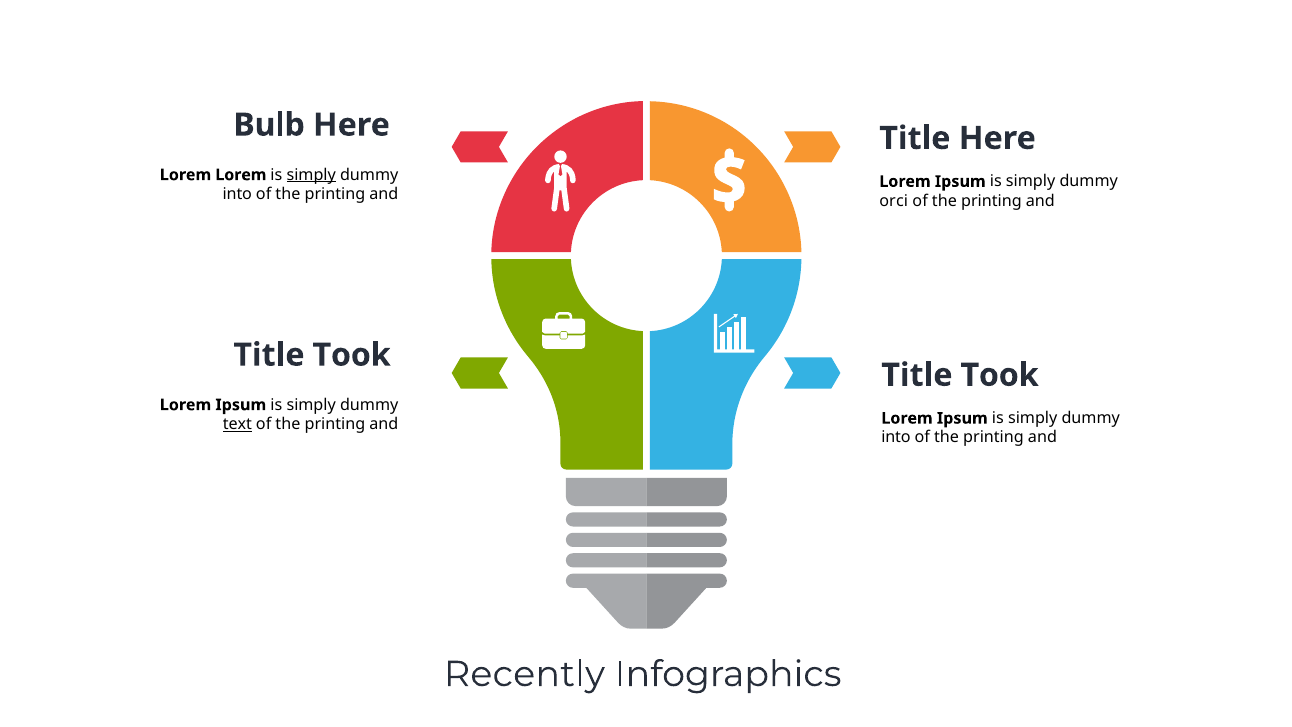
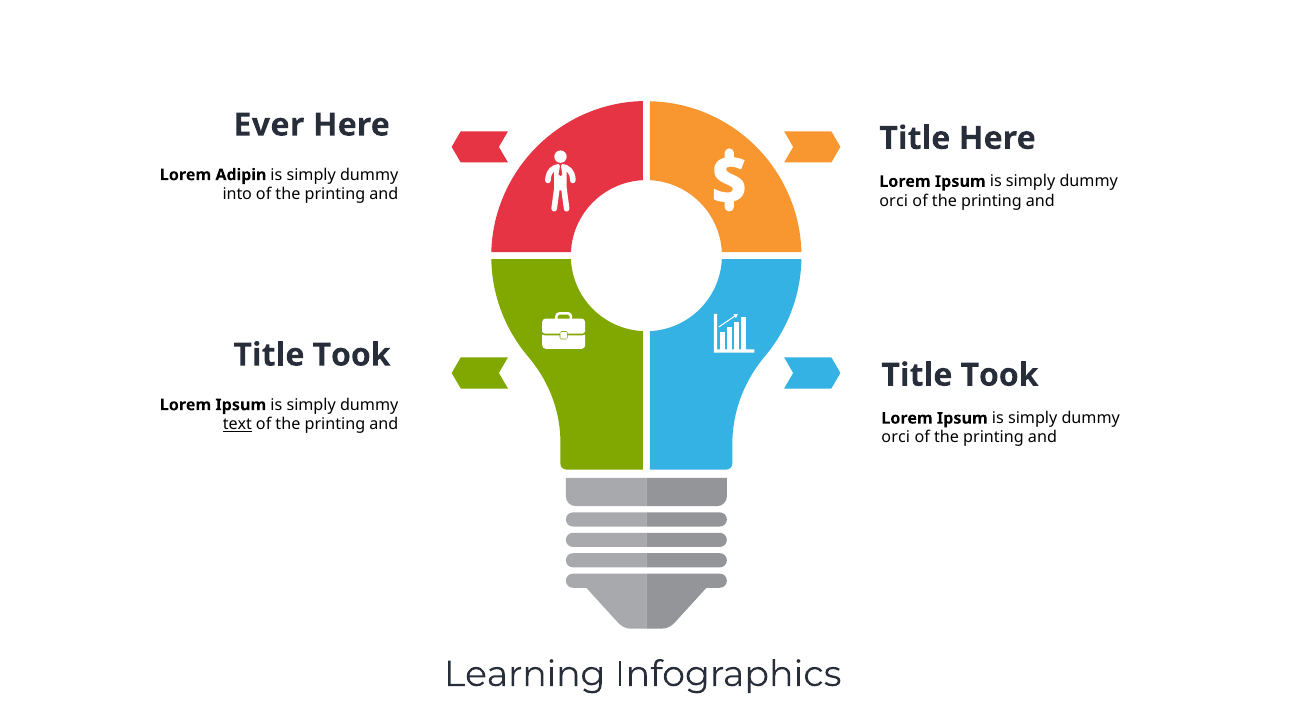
Bulb: Bulb -> Ever (269, 125)
Lorem Lorem: Lorem -> Adipin (241, 175)
simply underline: present -> none (311, 175)
into: into -> orci (896, 438)
Recently: Recently -> Learning (525, 674)
